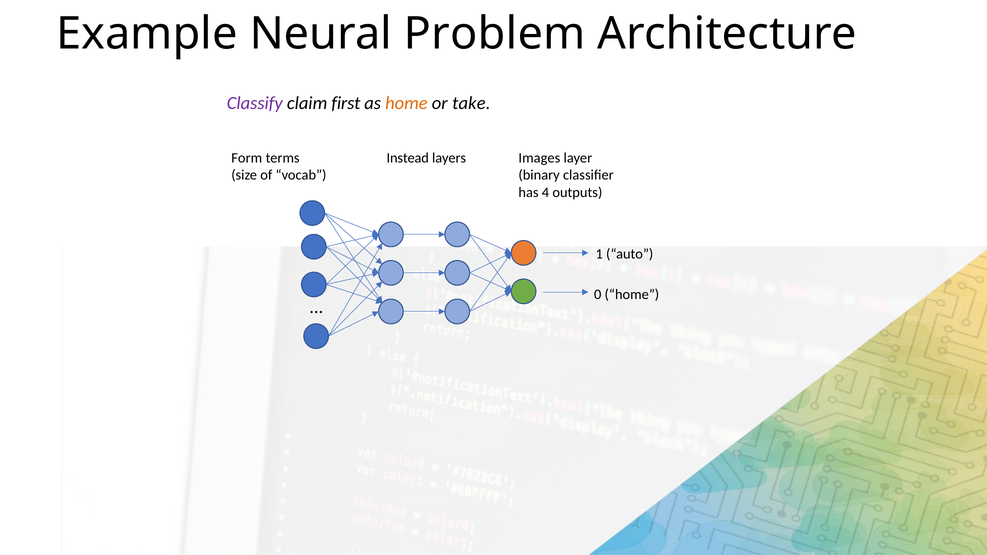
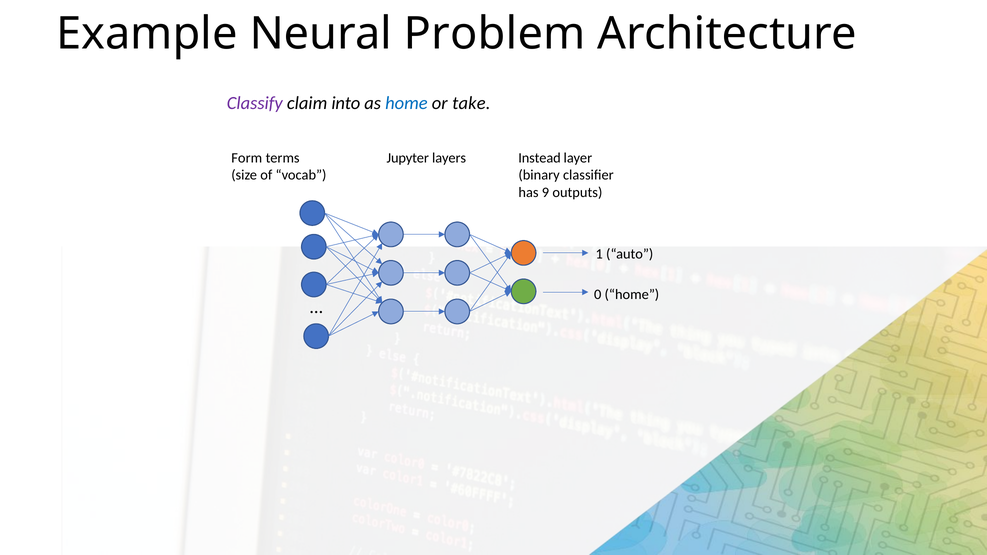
first: first -> into (346, 103)
home colour: orange -> blue (406, 103)
Instead: Instead -> Jupyter (408, 158)
Images: Images -> Instead (540, 158)
4: 4 -> 9 (545, 193)
